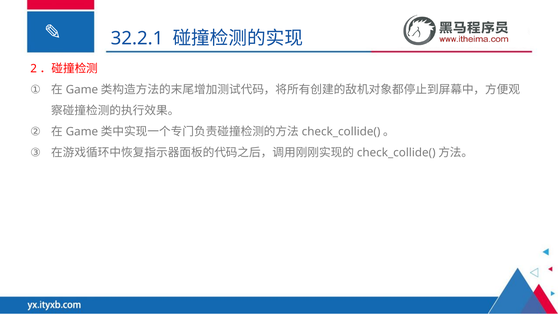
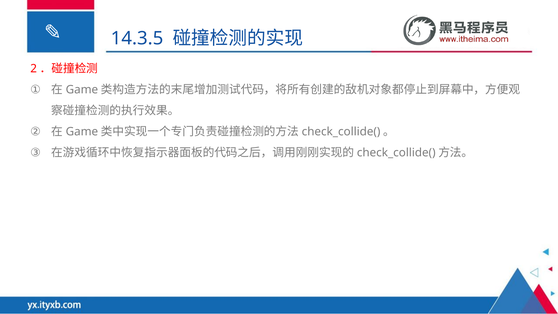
32.2.1: 32.2.1 -> 14.3.5 (137, 38)
